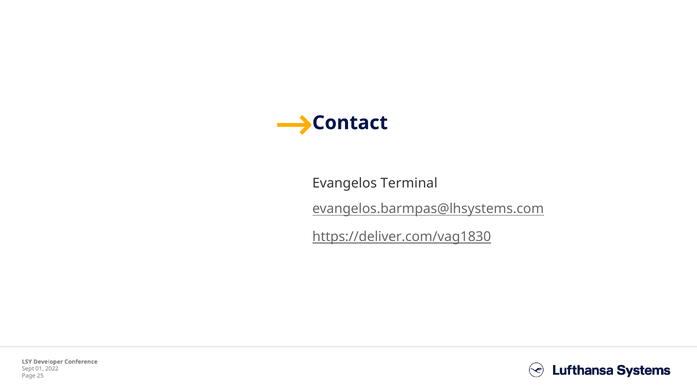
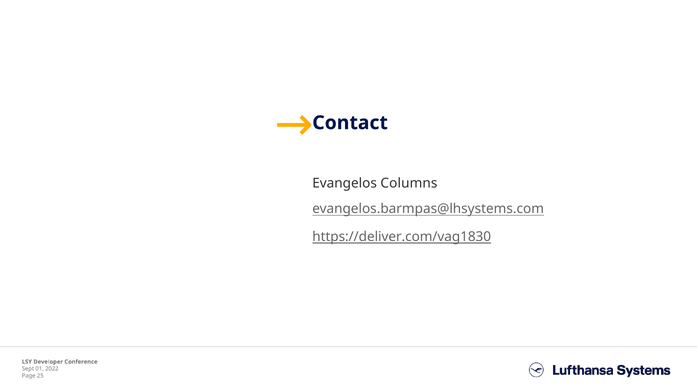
Terminal: Terminal -> Columns (409, 183)
